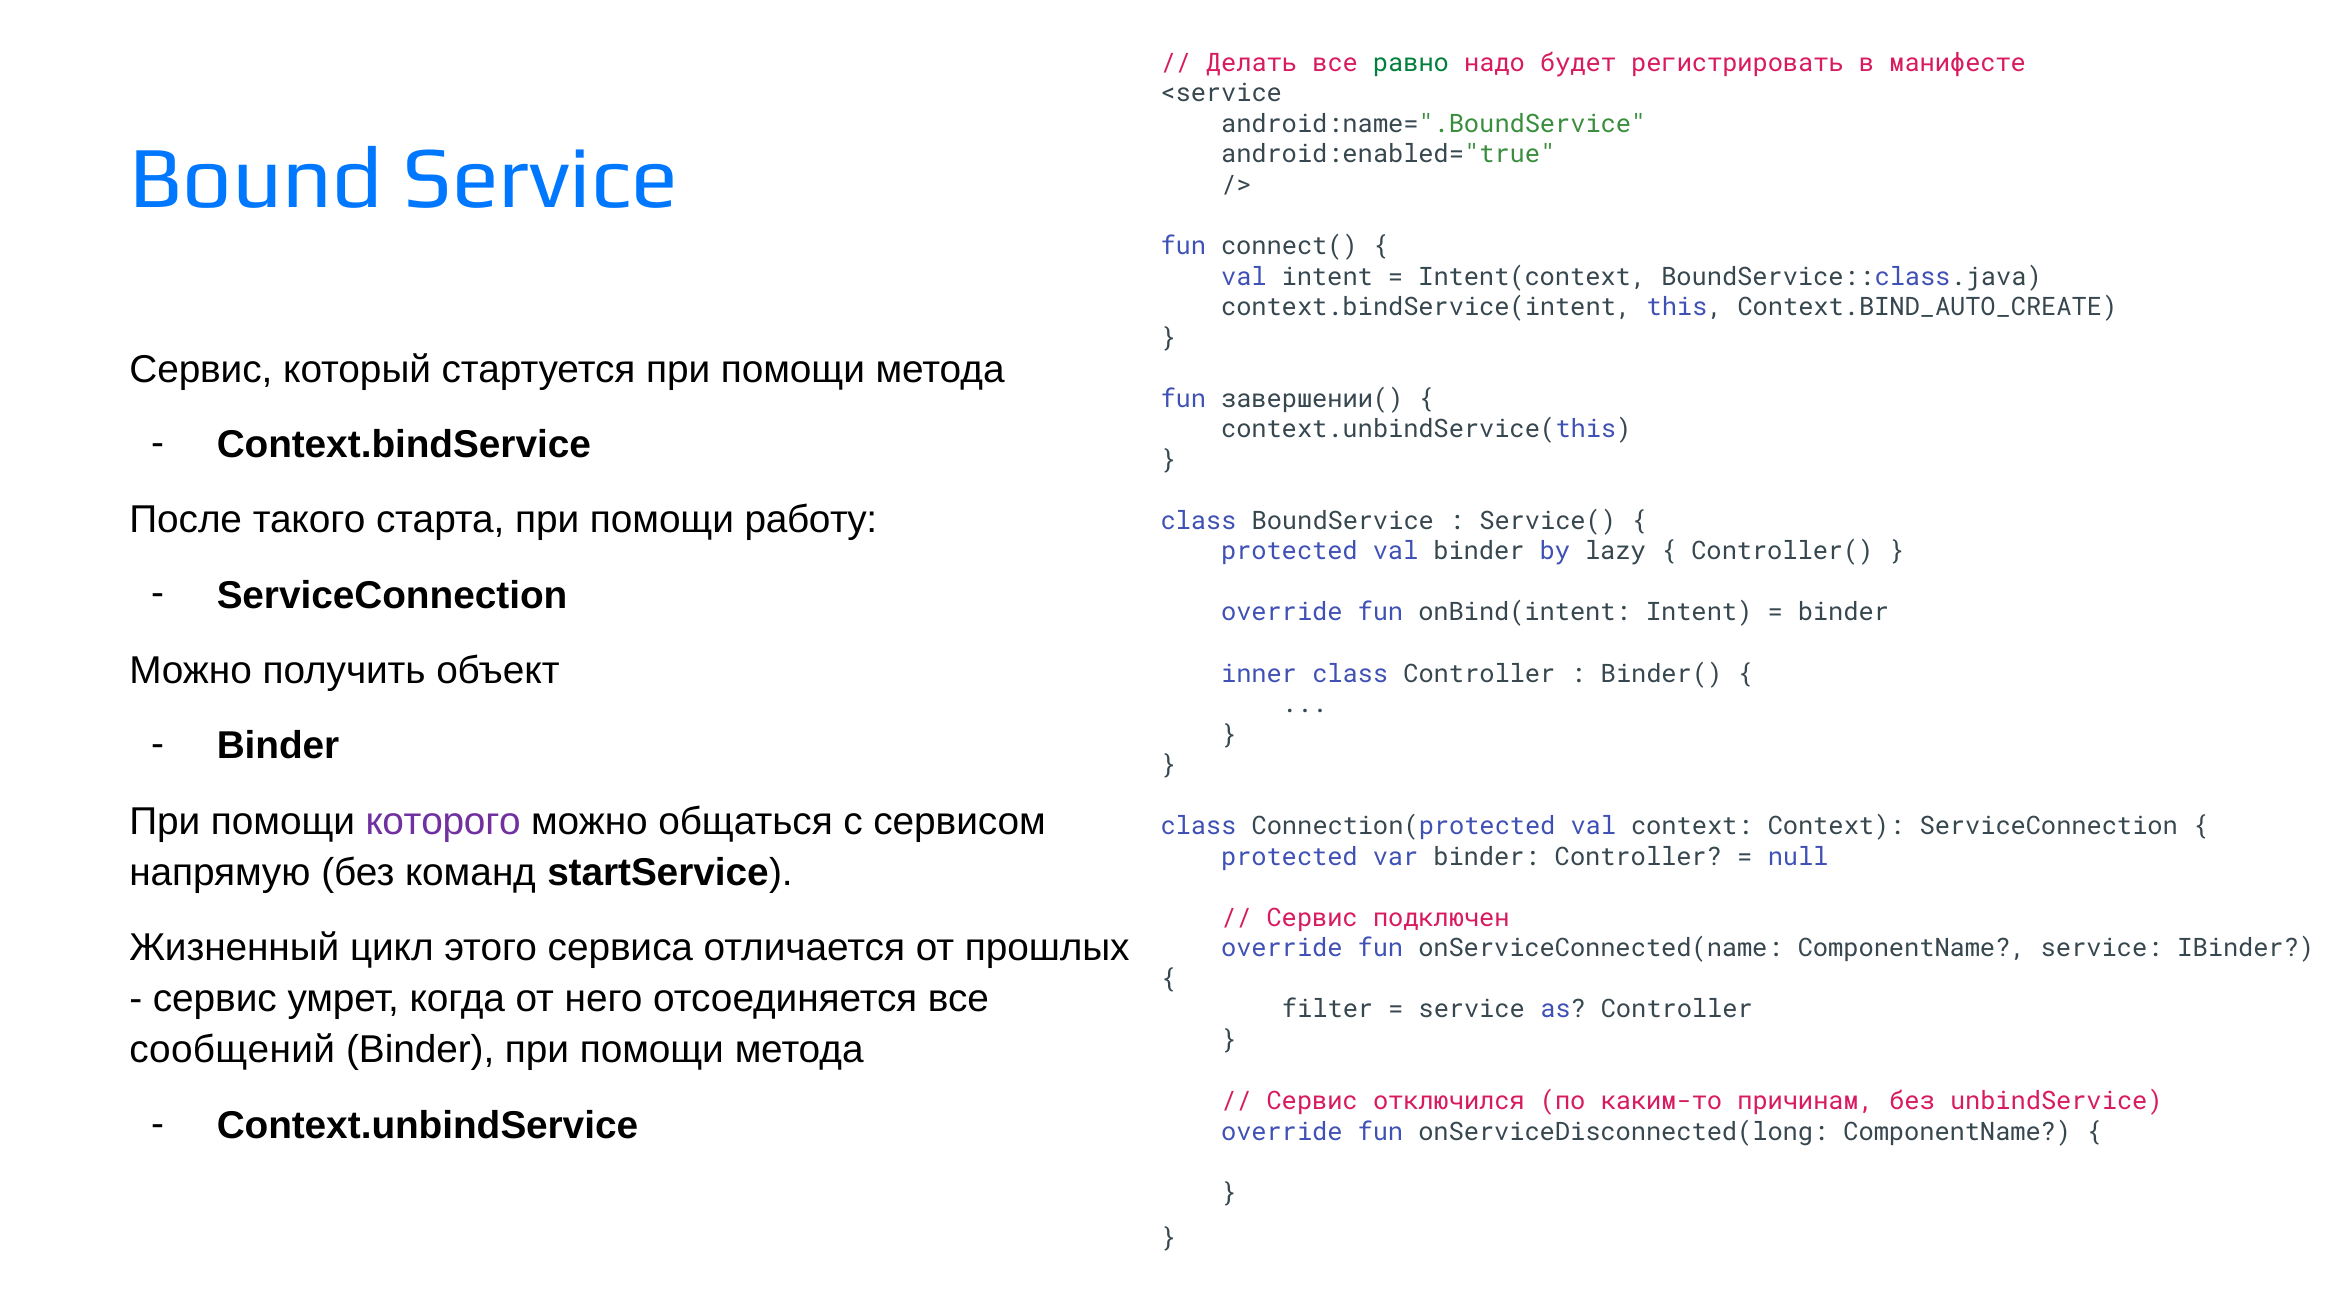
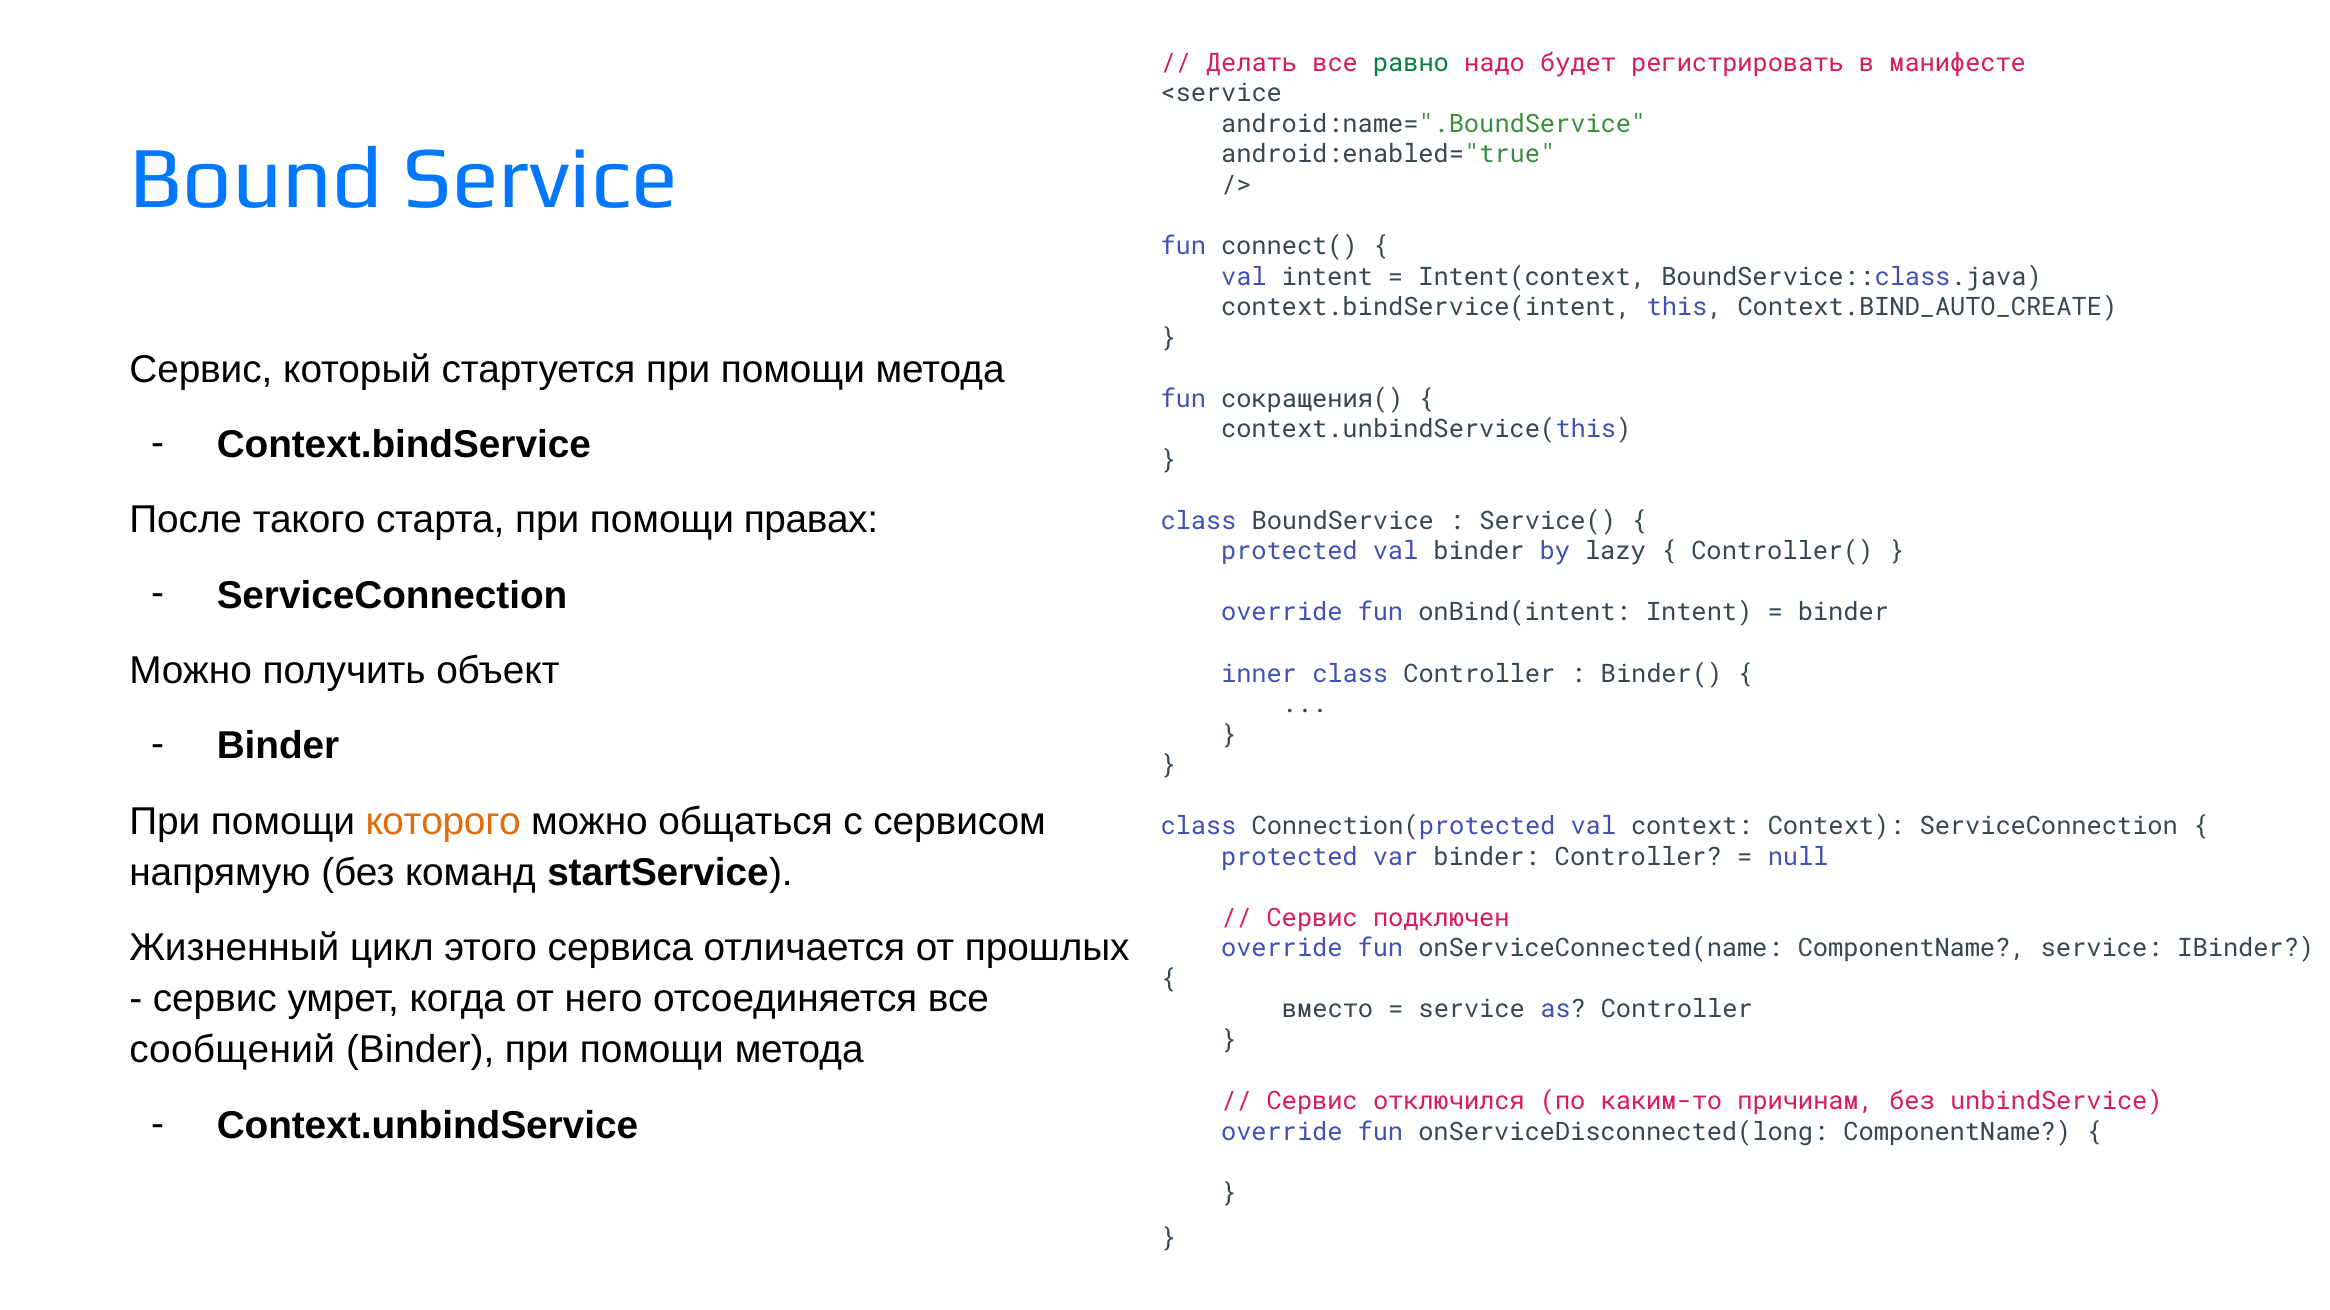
завершении(: завершении( -> сокращения( (1312, 399)
работу: работу -> правах (811, 520)
которого colour: purple -> orange (443, 822)
filter: filter -> вместо (1328, 1010)
